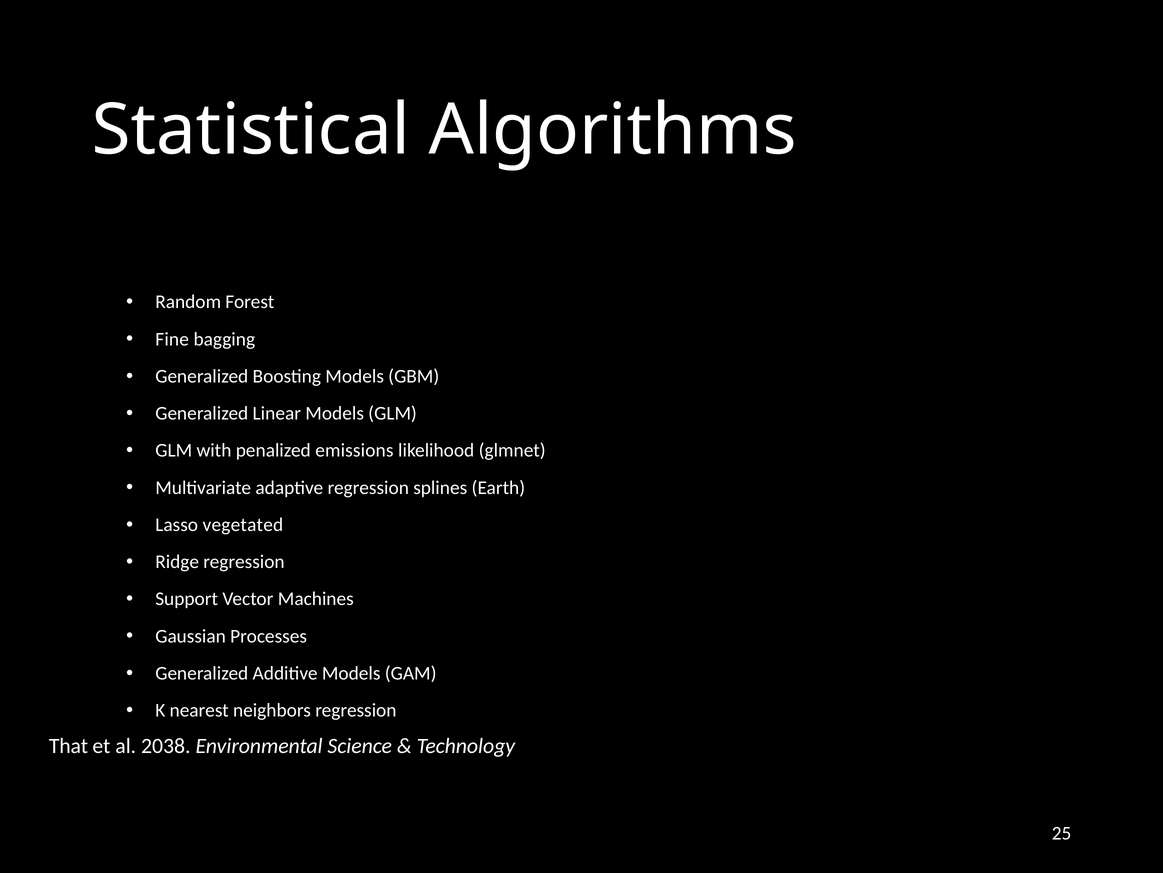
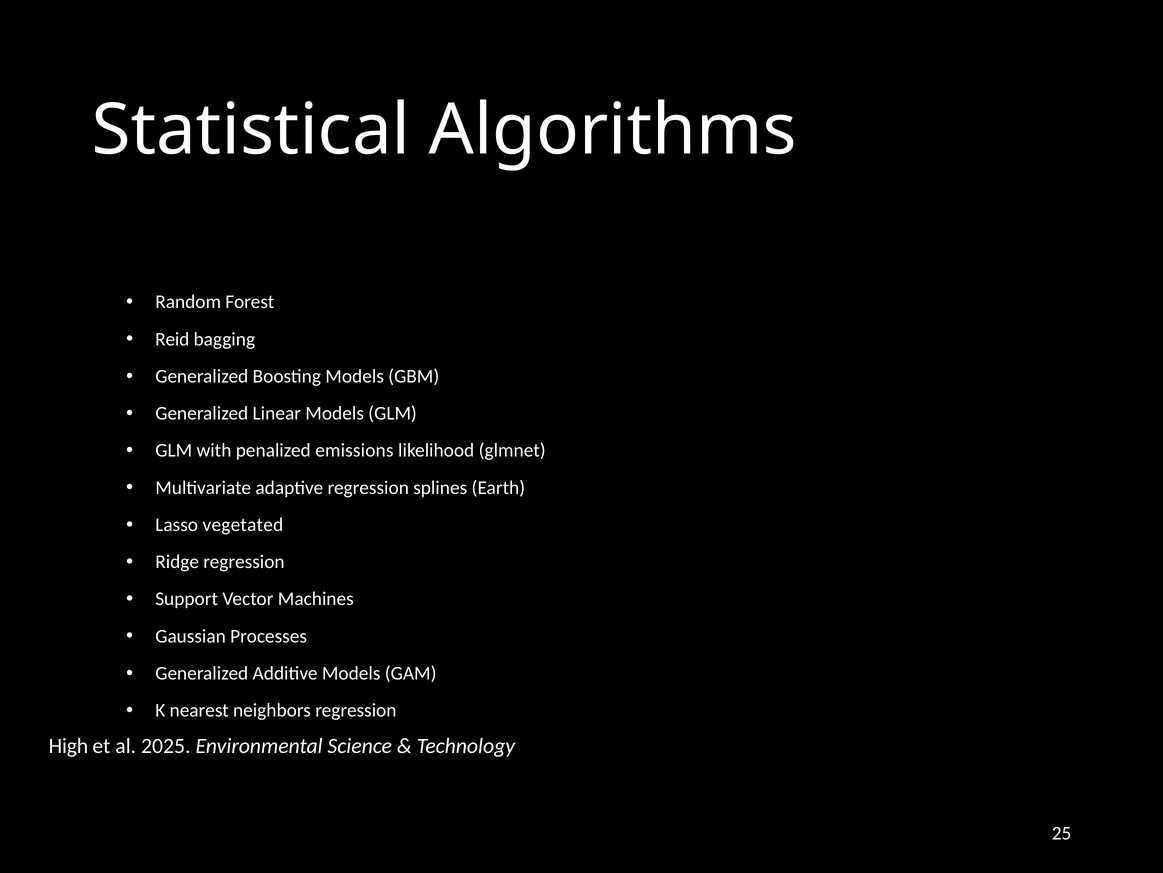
Fine: Fine -> Reid (172, 339)
That: That -> High (68, 746)
2038: 2038 -> 2025 (166, 746)
